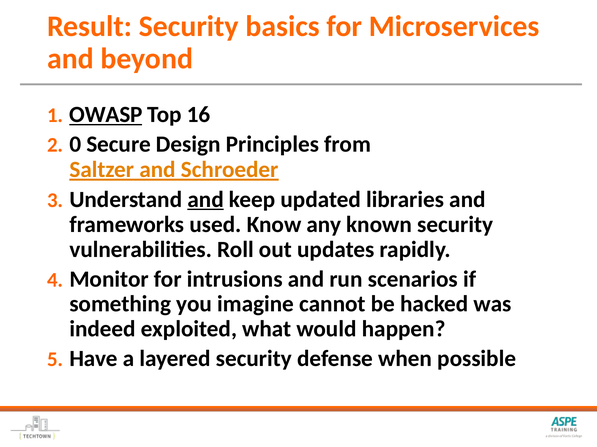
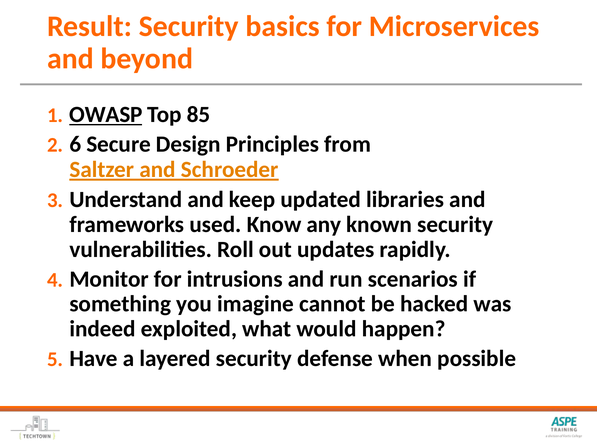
16: 16 -> 85 (199, 115)
0: 0 -> 6 (75, 145)
and underline: present -> none (206, 200)
